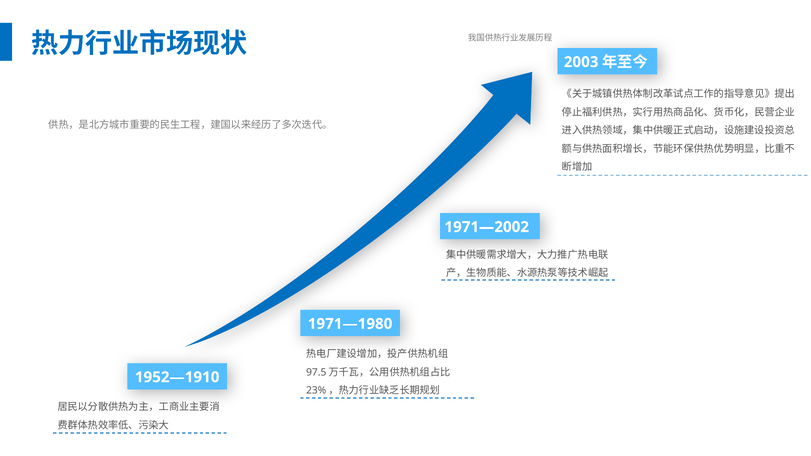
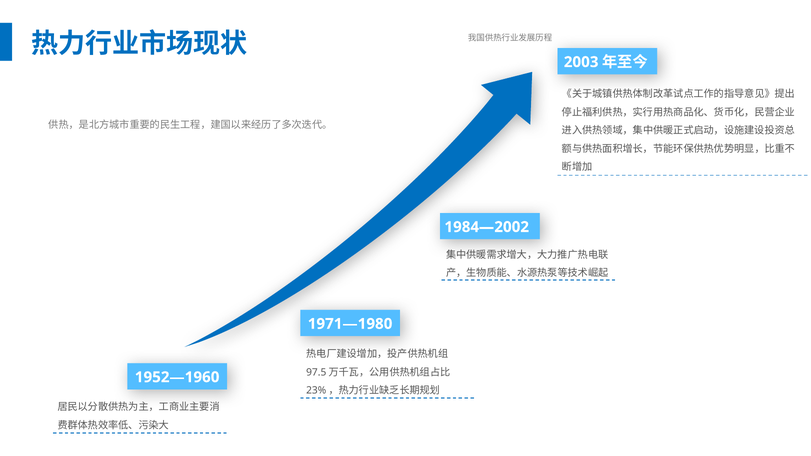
1971—2002: 1971—2002 -> 1984—2002 (487, 227)
1952—1910: 1952—1910 -> 1952—1960 (177, 377)
